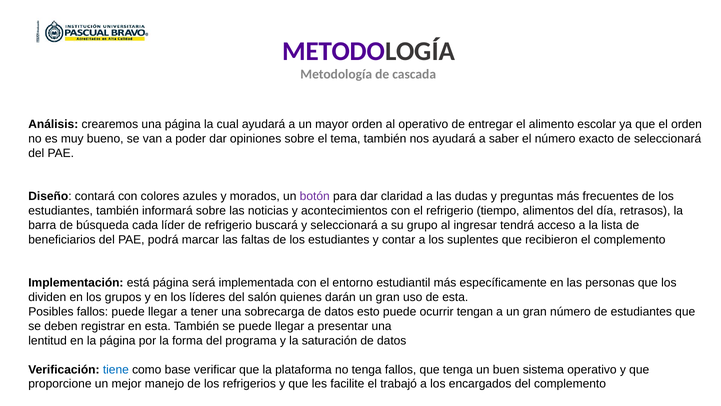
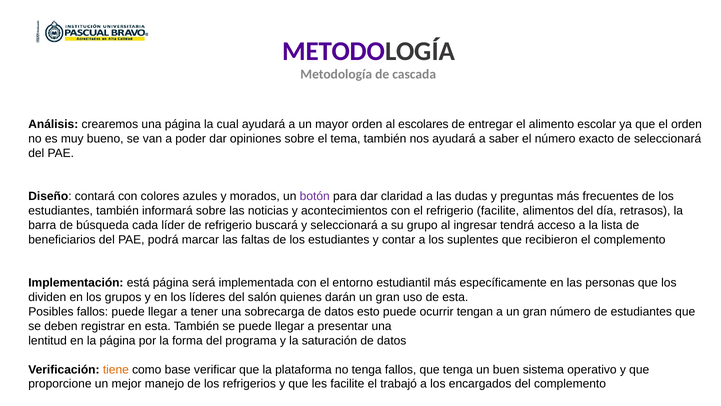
al operativo: operativo -> escolares (423, 124)
refrigerio tiempo: tiempo -> facilite (498, 211)
tiene colour: blue -> orange (116, 369)
